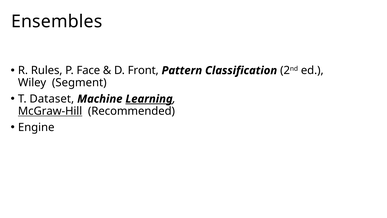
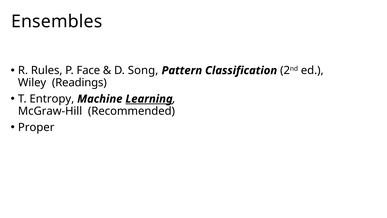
Front: Front -> Song (143, 70)
Segment: Segment -> Readings (79, 83)
Dataset: Dataset -> Entropy (52, 99)
McGraw-Hill underline: present -> none (50, 111)
Engine: Engine -> Proper (36, 127)
